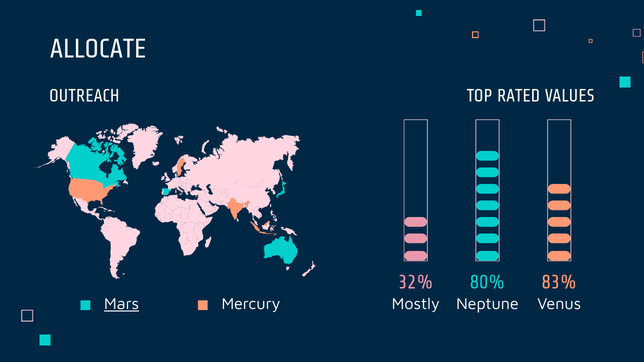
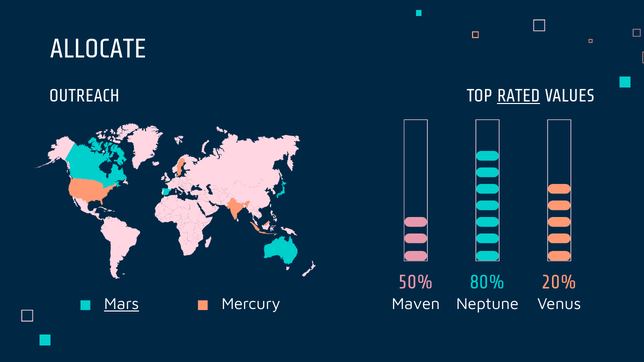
RATED underline: none -> present (519, 96)
32%: 32% -> 50% (416, 282)
83%: 83% -> 20% (559, 282)
Mostly: Mostly -> Maven (416, 304)
